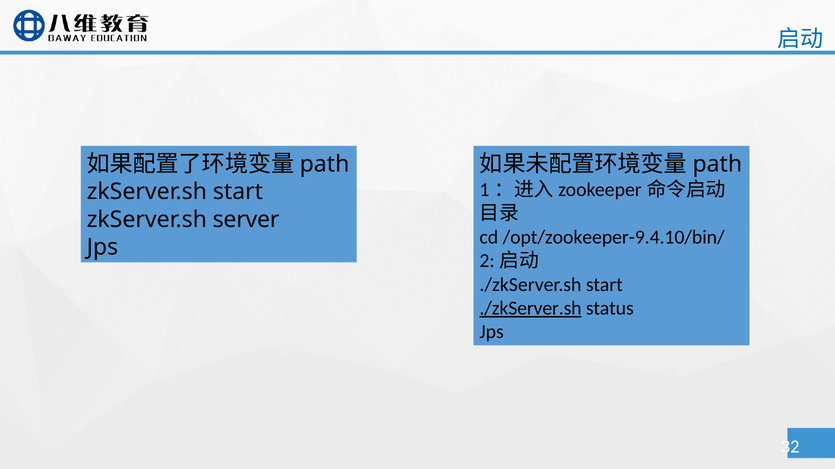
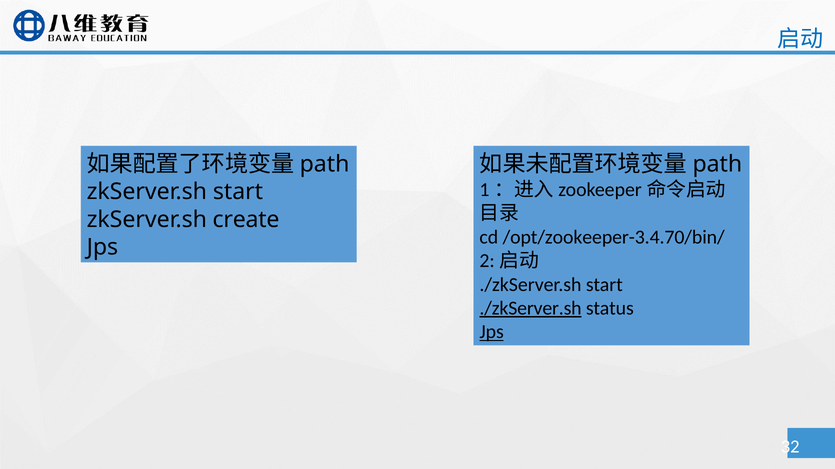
server: server -> create (246, 220)
/opt/zookeeper-9.4.10/bin/: /opt/zookeeper-9.4.10/bin/ -> /opt/zookeeper-3.4.70/bin/ (614, 237)
Jps underline: none -> present (492, 332)
